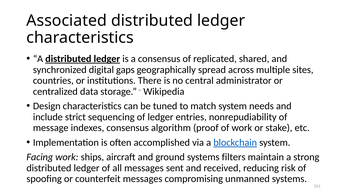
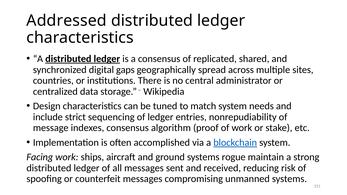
Associated: Associated -> Addressed (67, 21)
filters: filters -> rogue (234, 157)
